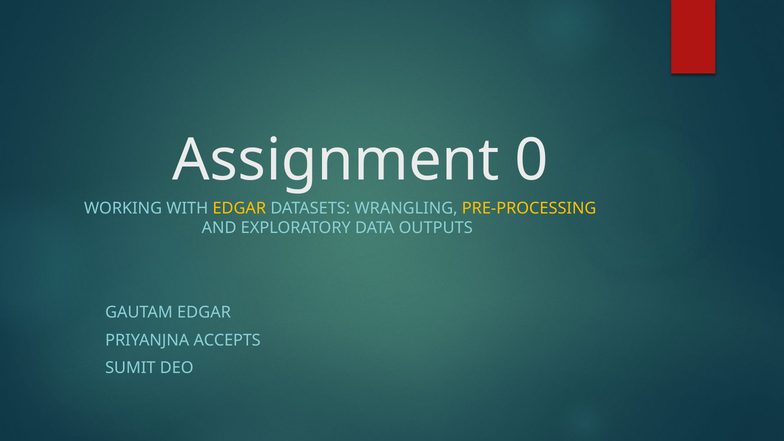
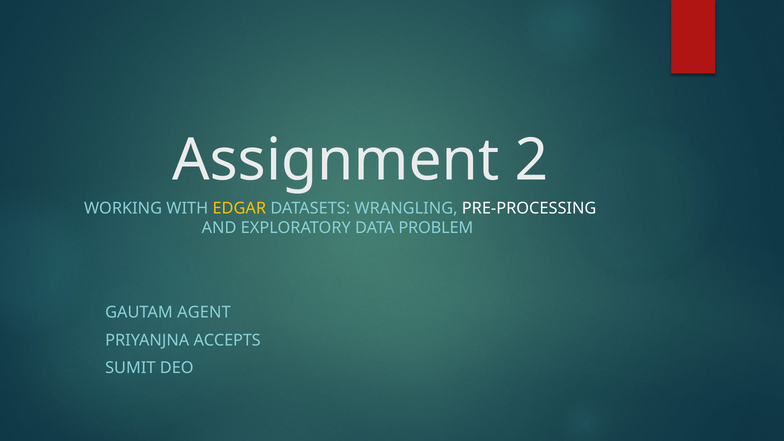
0: 0 -> 2 (531, 160)
PRE-PROCESSING colour: yellow -> white (529, 208)
OUTPUTS: OUTPUTS -> PROBLEM (436, 228)
GAUTAM EDGAR: EDGAR -> AGENT (204, 312)
